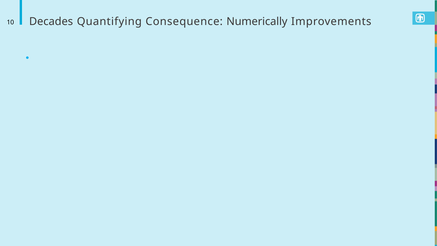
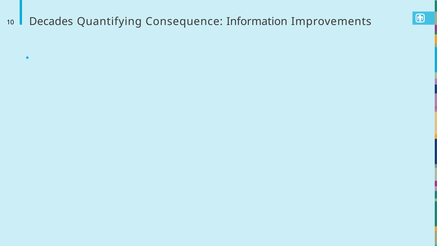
Numerically: Numerically -> Information (257, 22)
